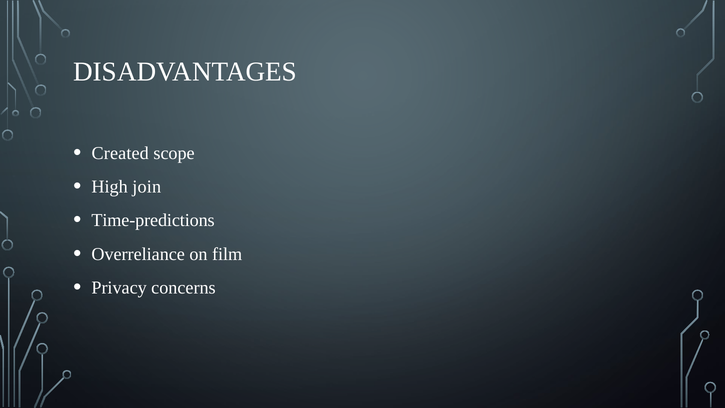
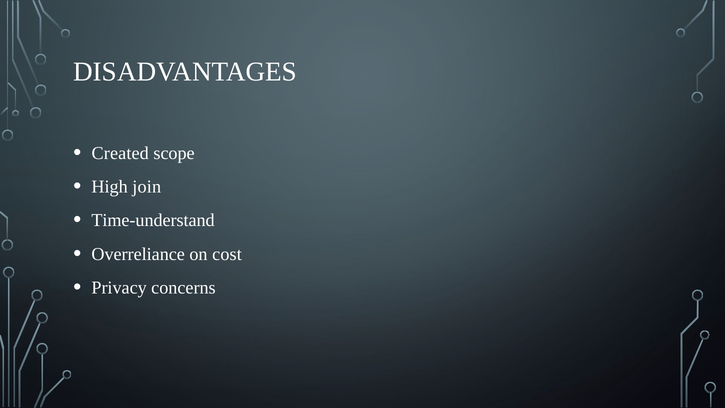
Time-predictions: Time-predictions -> Time-understand (153, 220)
film: film -> cost (227, 254)
